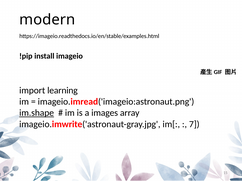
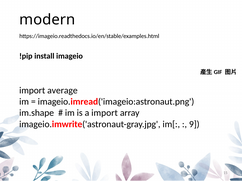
learning: learning -> average (62, 91)
im.shape underline: present -> none (37, 113)
a images: images -> import (105, 113)
7: 7 -> 9 (194, 124)
